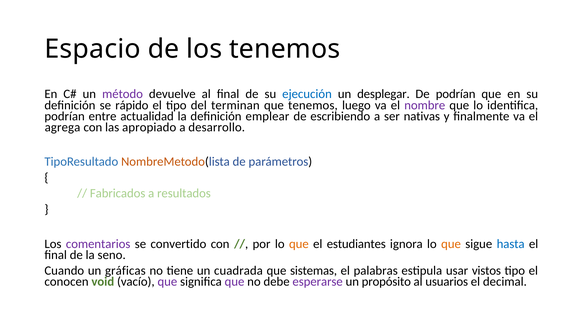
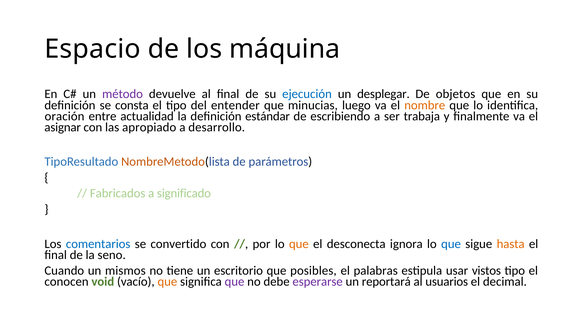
los tenemos: tenemos -> máquina (285, 49)
De podrían: podrían -> objetos (456, 94)
rápido: rápido -> consta (132, 105)
terminan: terminan -> entender (235, 105)
que tenemos: tenemos -> minucias (313, 105)
nombre colour: purple -> orange (425, 105)
podrían: podrían -> oración (65, 116)
emplear: emplear -> estándar (268, 116)
nativas: nativas -> trabaja (422, 116)
agrega: agrega -> asignar (63, 127)
resultados: resultados -> significado (184, 193)
comentarios colour: purple -> blue (98, 244)
estudiantes: estudiantes -> desconecta (356, 244)
que colour: orange -> blue (451, 244)
hasta colour: blue -> orange (511, 244)
gráficas: gráficas -> mismos (125, 271)
cuadrada: cuadrada -> escritorio (238, 271)
sistemas: sistemas -> posibles (313, 271)
que colour: purple -> orange (167, 282)
propósito: propósito -> reportará (386, 282)
